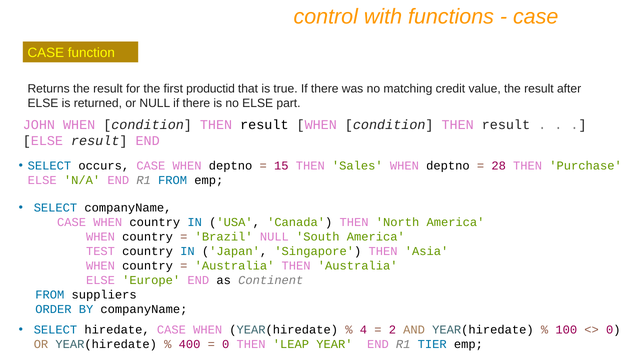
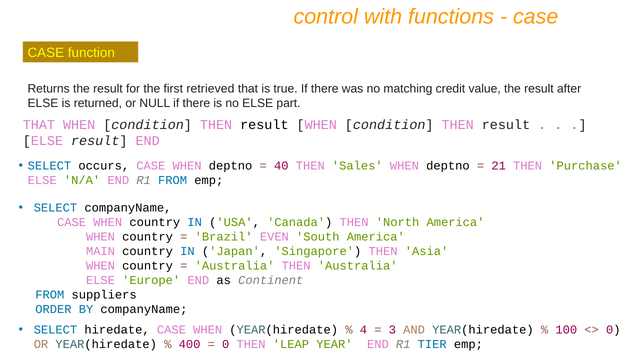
productid: productid -> retrieved (210, 89)
JOHN: JOHN -> THAT (39, 125)
15: 15 -> 40 (281, 166)
28: 28 -> 21 (499, 166)
Brazil NULL: NULL -> EVEN (274, 237)
TEST: TEST -> MAIN (100, 251)
2: 2 -> 3 (392, 330)
